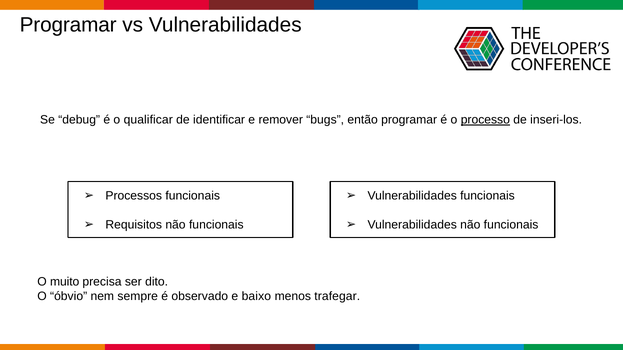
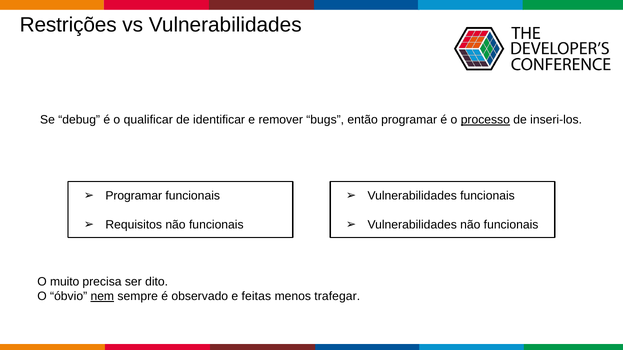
Programar: Programar -> Restrições (68, 25)
Processos: Processos -> Programar (134, 196)
nem underline: none -> present (102, 297)
baixo: baixo -> feitas (256, 297)
